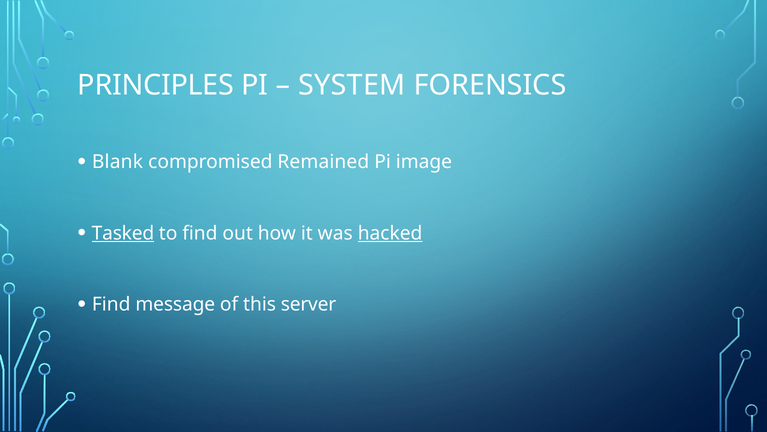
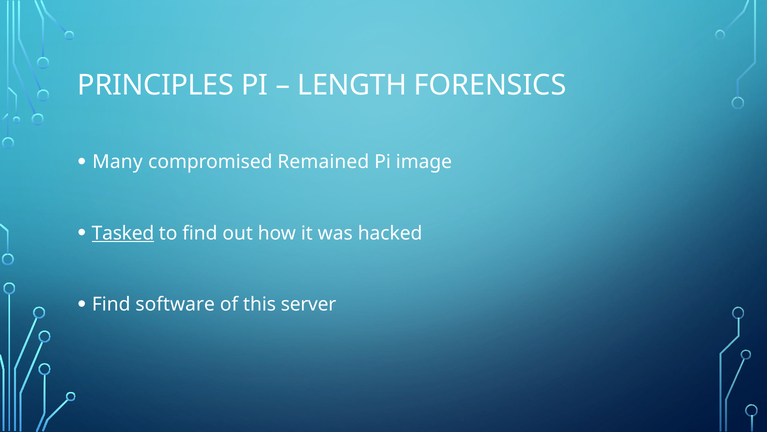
SYSTEM: SYSTEM -> LENGTH (352, 85)
Blank: Blank -> Many (117, 162)
hacked underline: present -> none (390, 233)
message: message -> software (175, 304)
